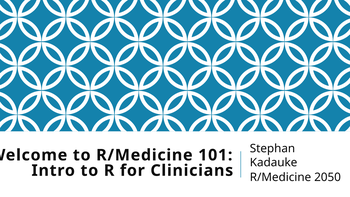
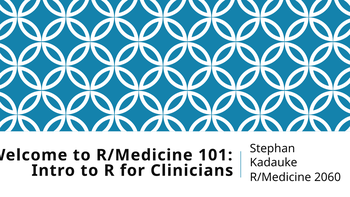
2050: 2050 -> 2060 (328, 177)
